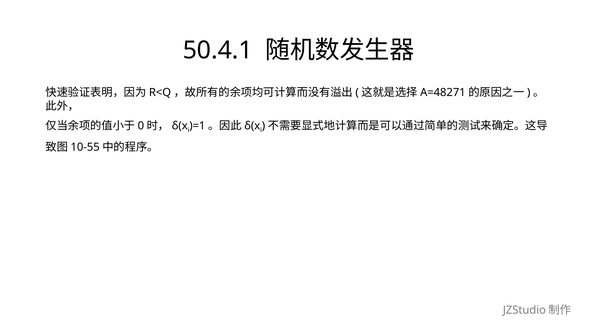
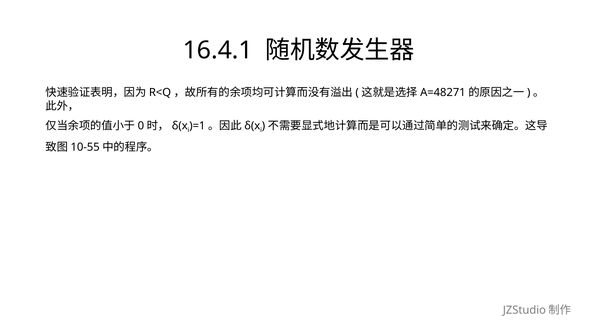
50.4.1: 50.4.1 -> 16.4.1 (218, 50)
